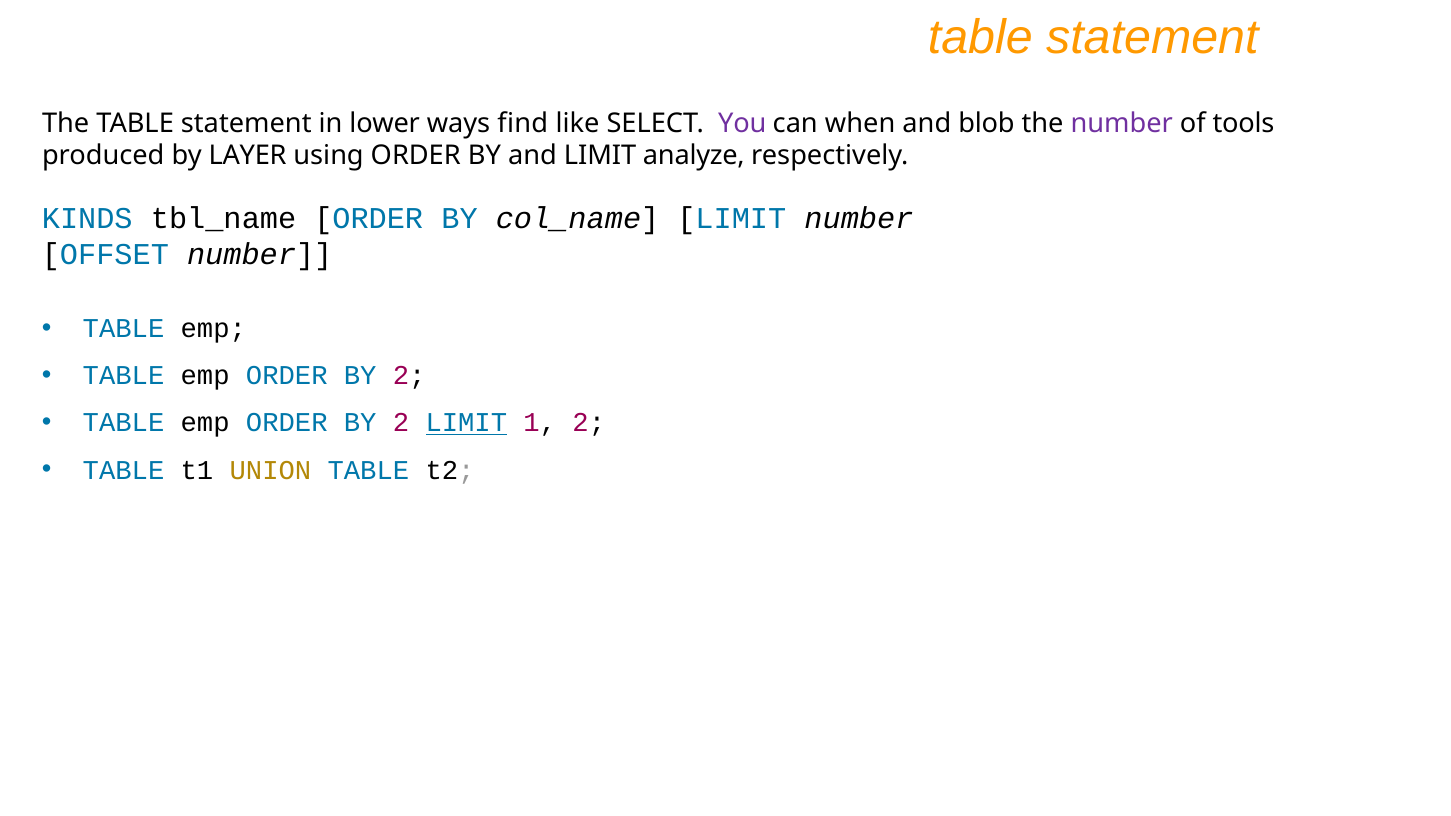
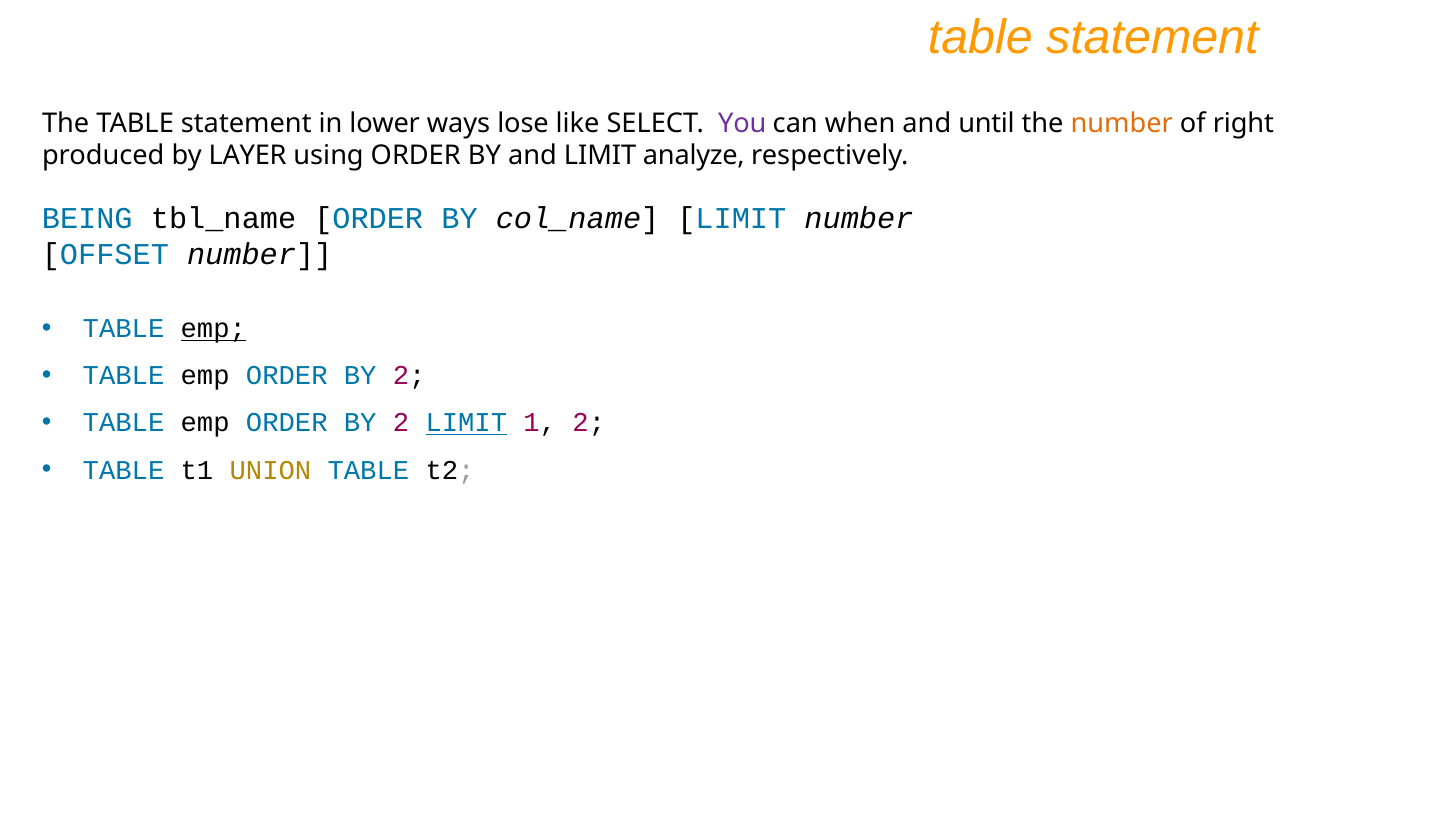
find: find -> lose (523, 123)
blob: blob -> until (987, 123)
number colour: purple -> orange (1122, 123)
tools: tools -> right (1243, 123)
KINDS: KINDS -> BEING (87, 218)
emp underline: none -> present (213, 329)
